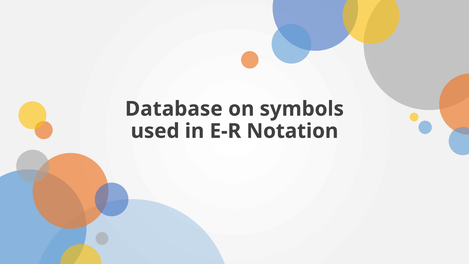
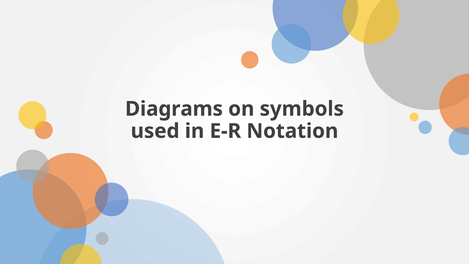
Database: Database -> Diagrams (174, 109)
